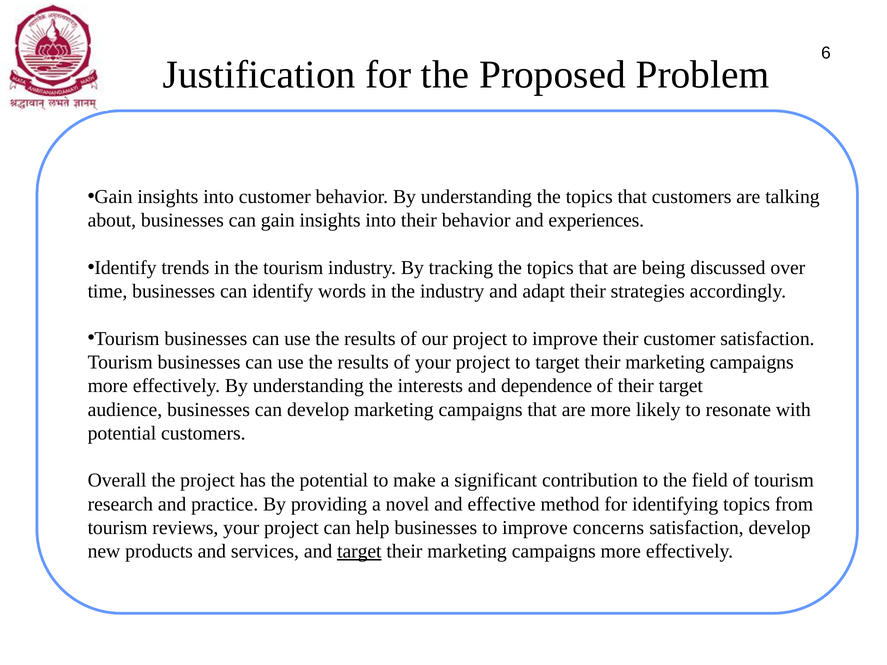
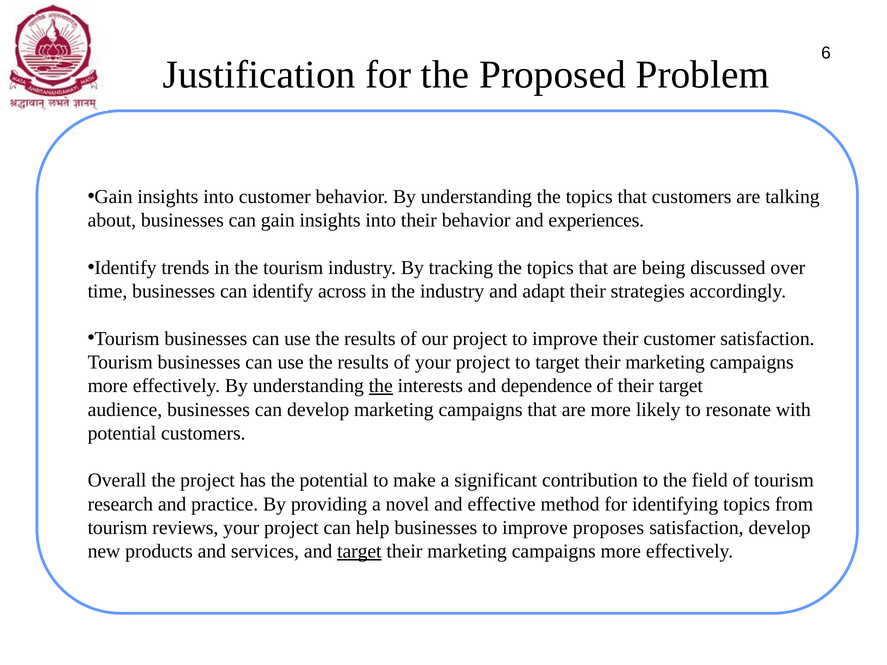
words: words -> across (342, 291)
the underline: none -> present (381, 386)
concerns: concerns -> proposes (608, 528)
